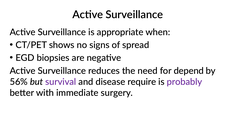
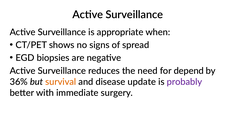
56%: 56% -> 36% (19, 82)
survival colour: purple -> orange (61, 82)
require: require -> update (142, 82)
